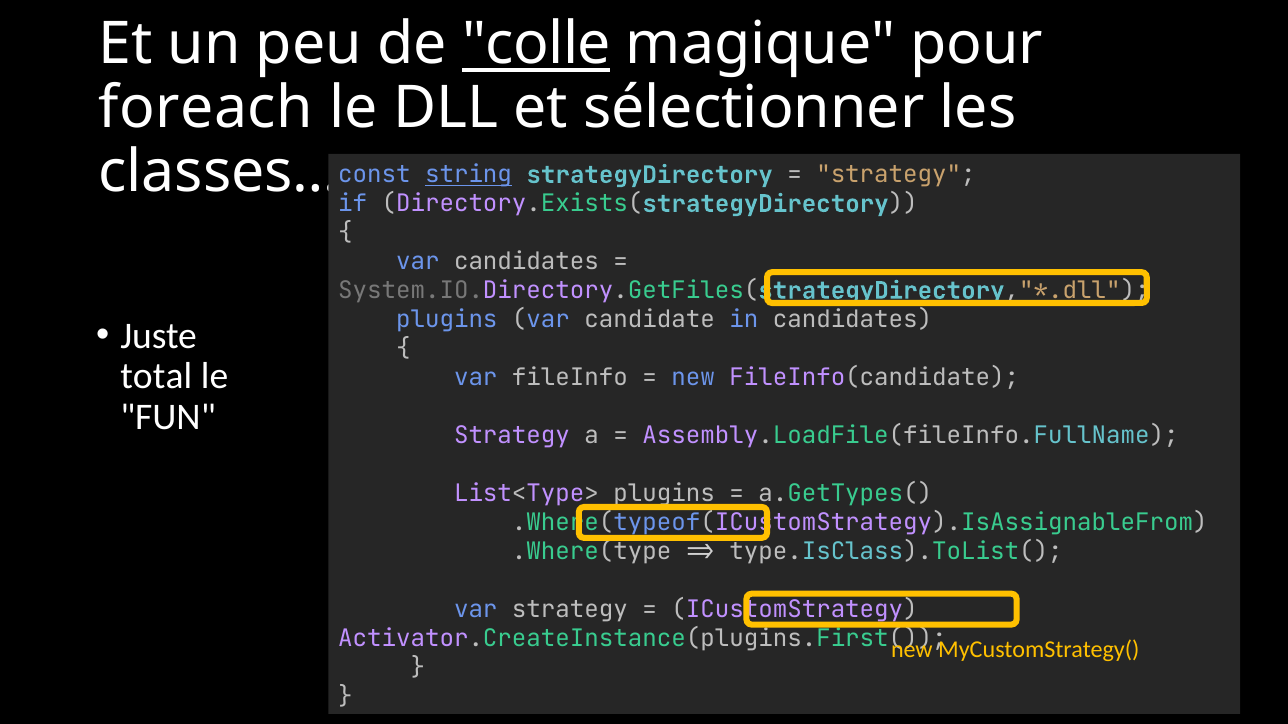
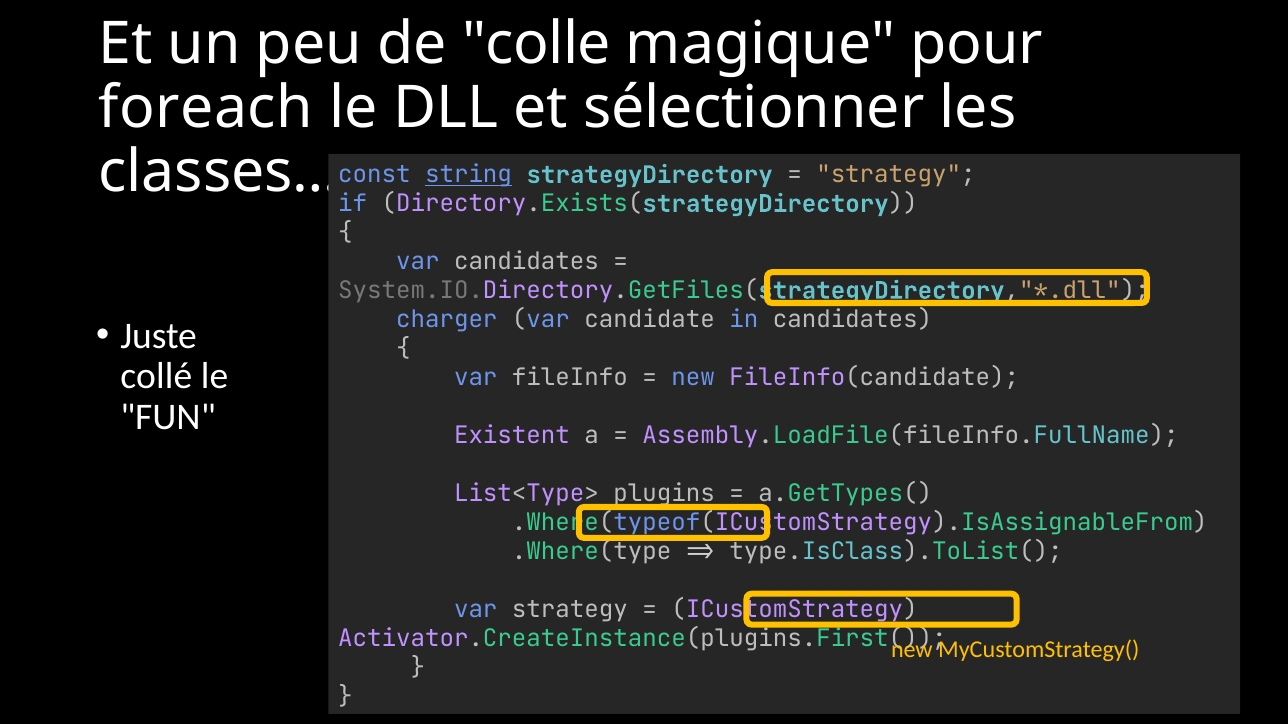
colle underline: present -> none (537, 44)
plugins: plugins -> charger (447, 320)
total: total -> collé (156, 377)
Strategy: Strategy -> Existent (512, 436)
